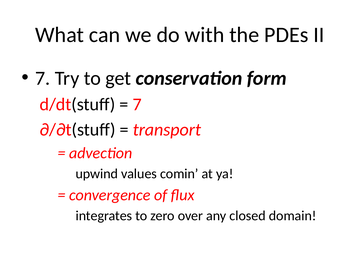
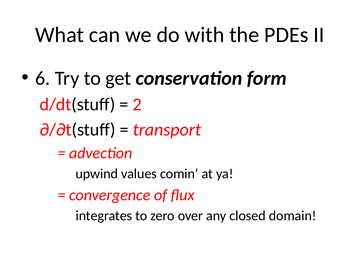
7: 7 -> 6 (43, 78)
7: 7 -> 2 (137, 104)
